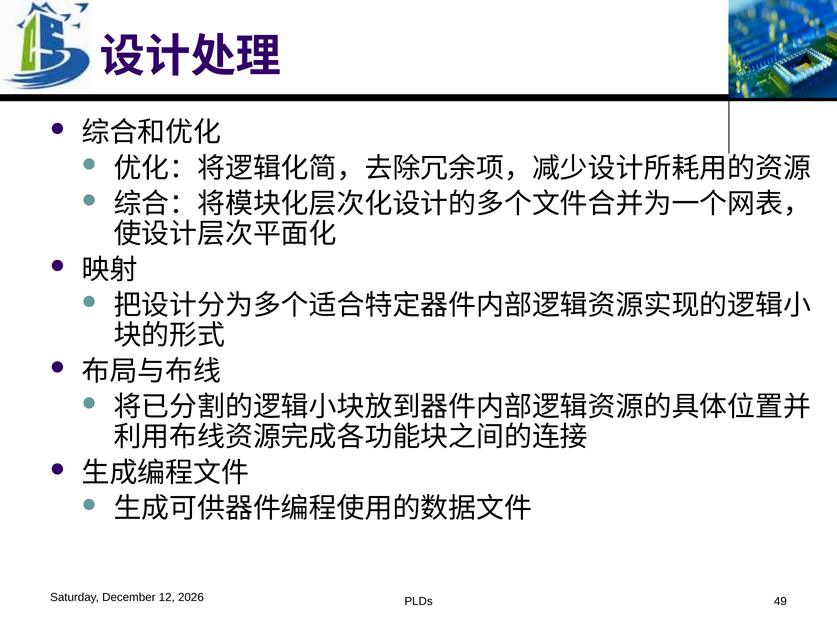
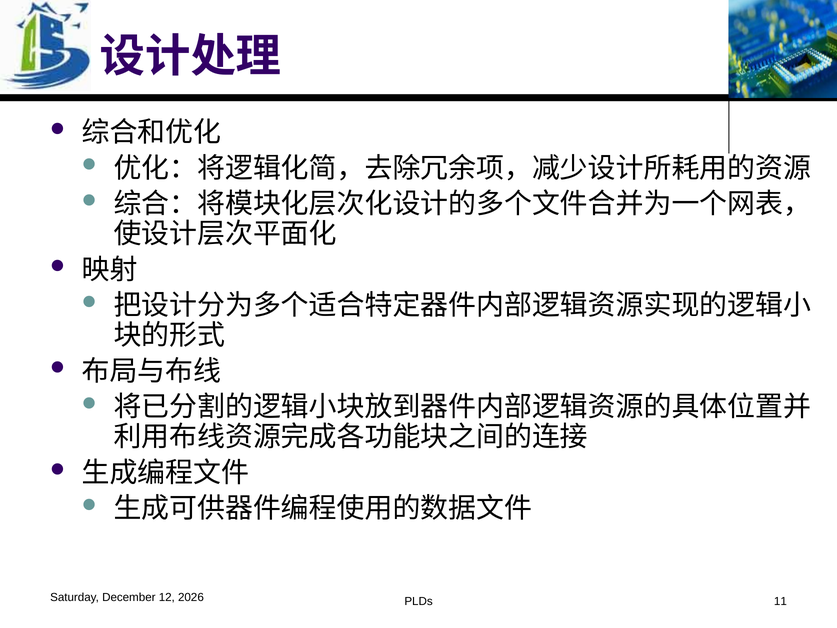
49: 49 -> 11 (780, 601)
